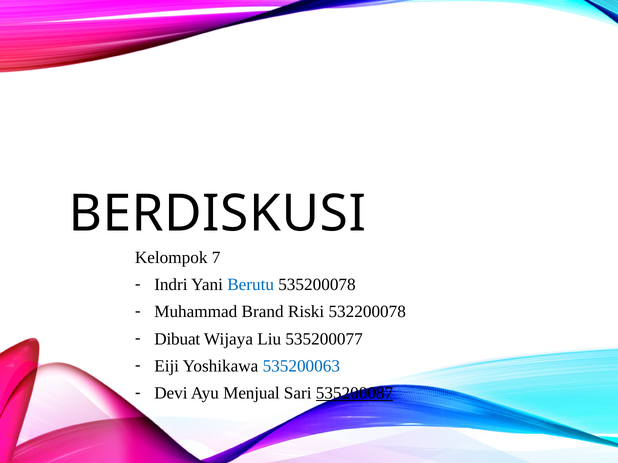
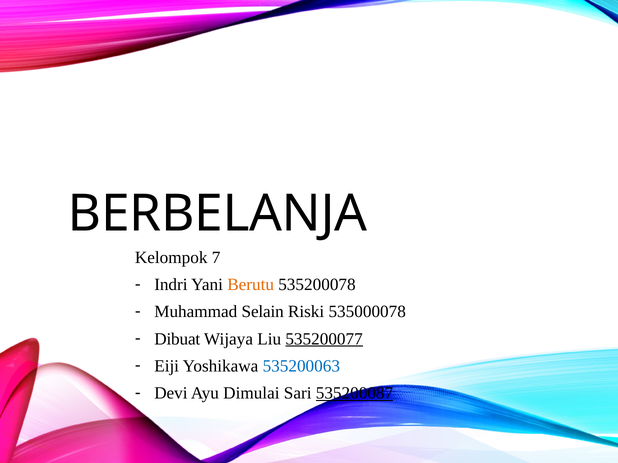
BERDISKUSI: BERDISKUSI -> BERBELANJA (218, 214)
Berutu colour: blue -> orange (251, 285)
Brand: Brand -> Selain (263, 312)
532200078: 532200078 -> 535000078 (367, 312)
535200077 underline: none -> present (324, 339)
Menjual: Menjual -> Dimulai (251, 394)
